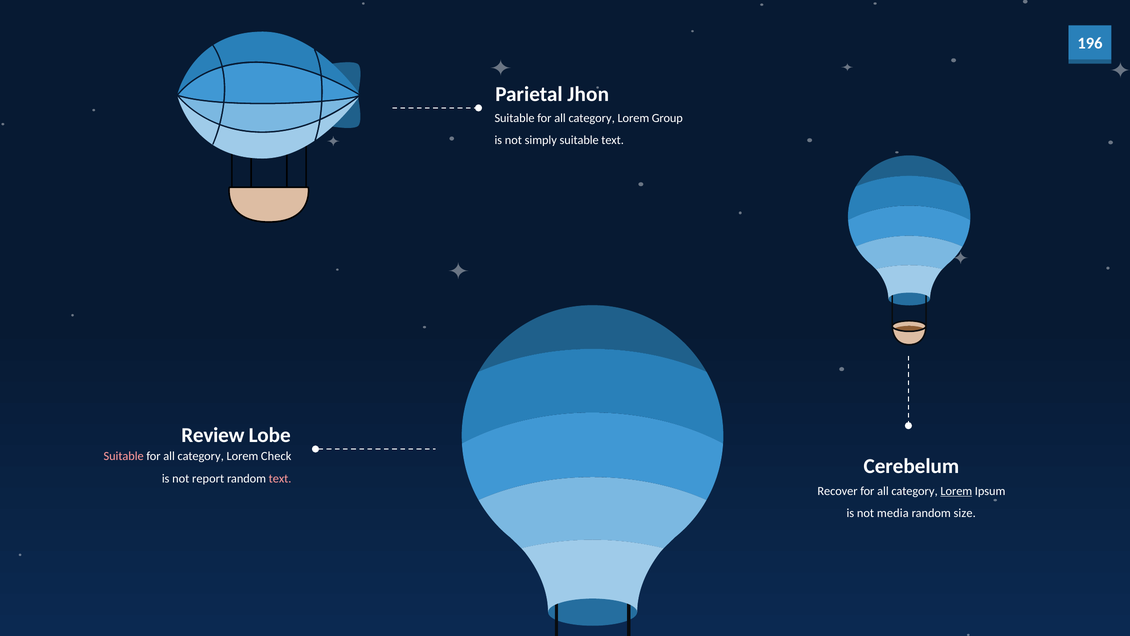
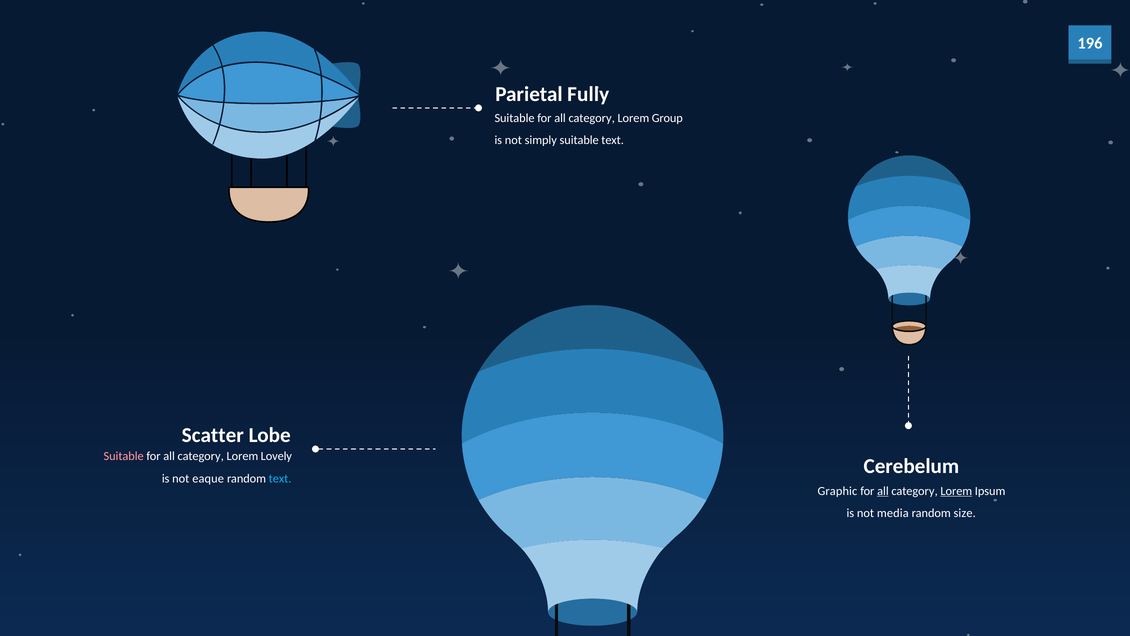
Jhon: Jhon -> Fully (588, 94)
Review: Review -> Scatter (213, 435)
Check: Check -> Lovely (276, 456)
report: report -> eaque (208, 478)
text colour: pink -> light blue (280, 478)
Recover: Recover -> Graphic (837, 491)
all underline: none -> present (883, 491)
